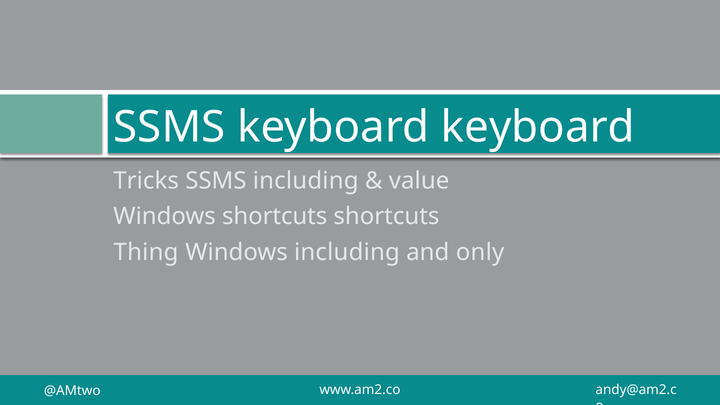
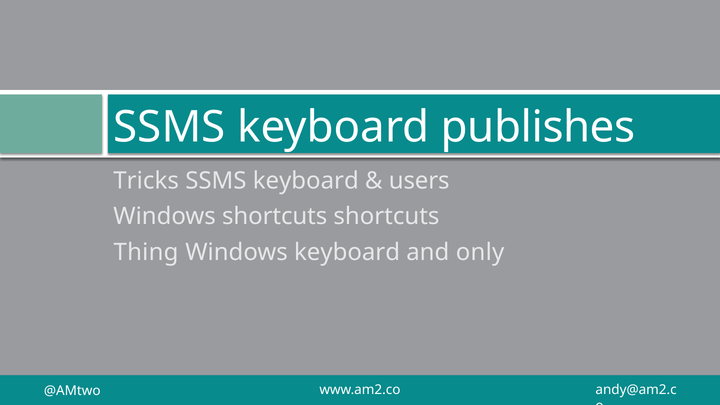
keyboard keyboard: keyboard -> publishes (538, 127)
including: including -> keyboard (306, 181)
value: value -> users (419, 181)
Windows including: including -> keyboard (347, 252)
